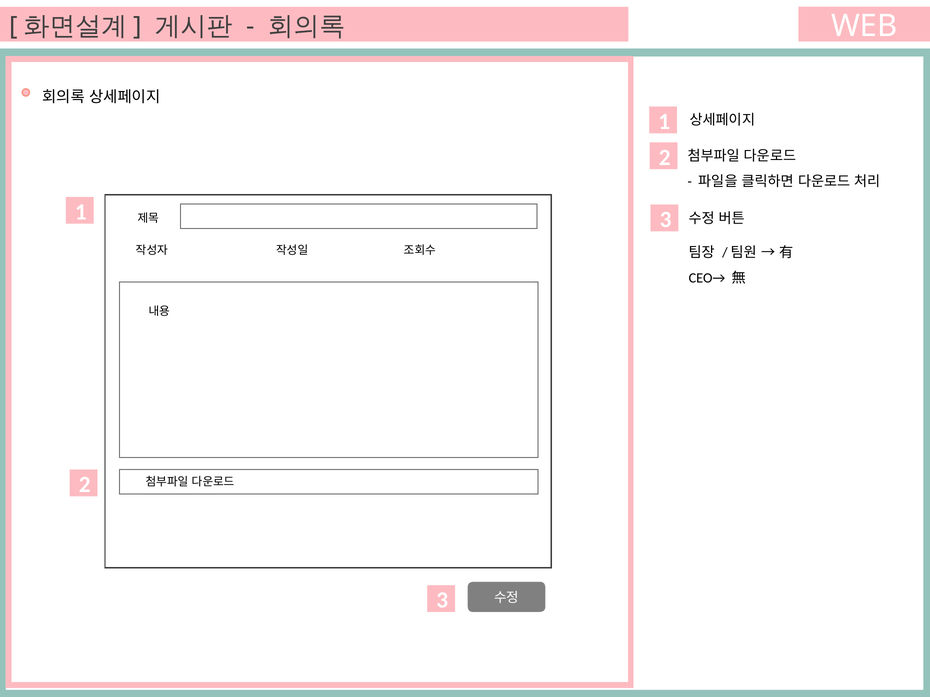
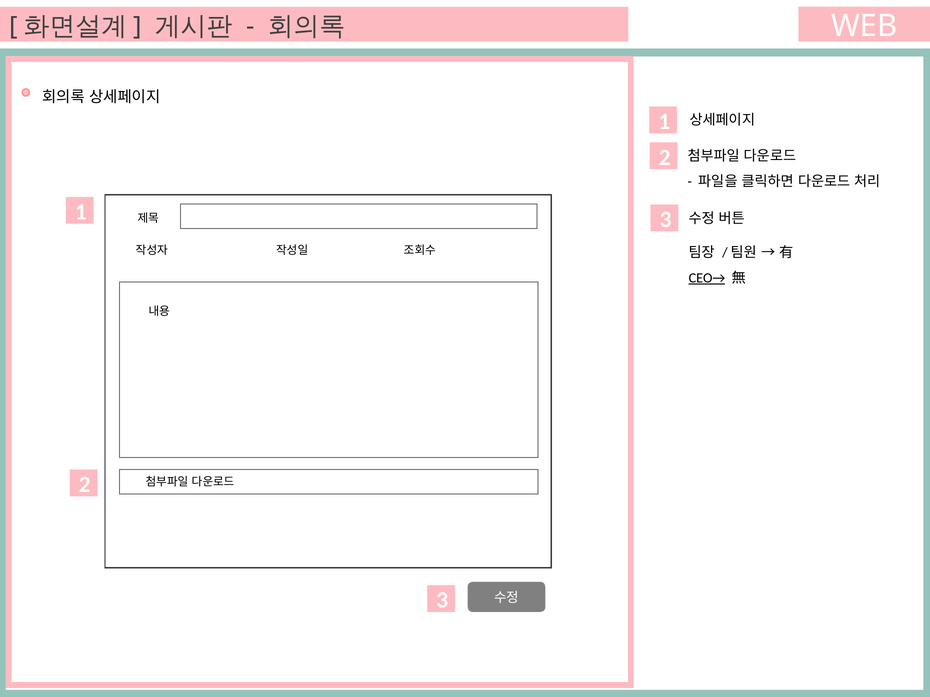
CEO→ underline: none -> present (707, 278)
